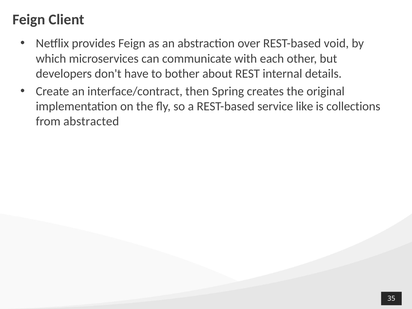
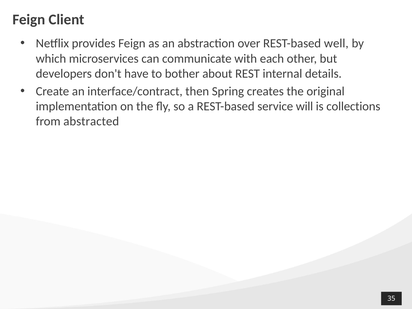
void: void -> well (336, 43)
like: like -> will (304, 106)
